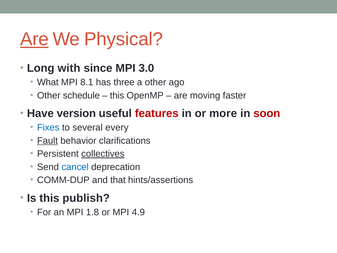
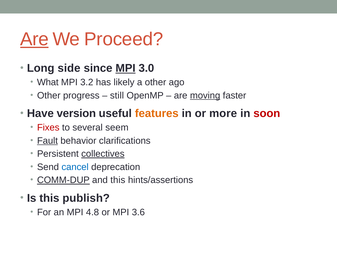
Physical: Physical -> Proceed (124, 39)
with: with -> side (69, 68)
MPI underline: none -> present (126, 68)
8.1: 8.1 -> 3.2 (87, 82)
three: three -> likely (124, 82)
schedule: schedule -> progress (81, 95)
this: this -> still (117, 95)
moving underline: none -> present (205, 95)
features colour: red -> orange (157, 113)
Fixes colour: blue -> red (48, 127)
every: every -> seem (117, 127)
COMM-DUP underline: none -> present (63, 180)
and that: that -> this (118, 180)
1.8: 1.8 -> 4.8 (93, 212)
4.9: 4.9 -> 3.6 (138, 212)
